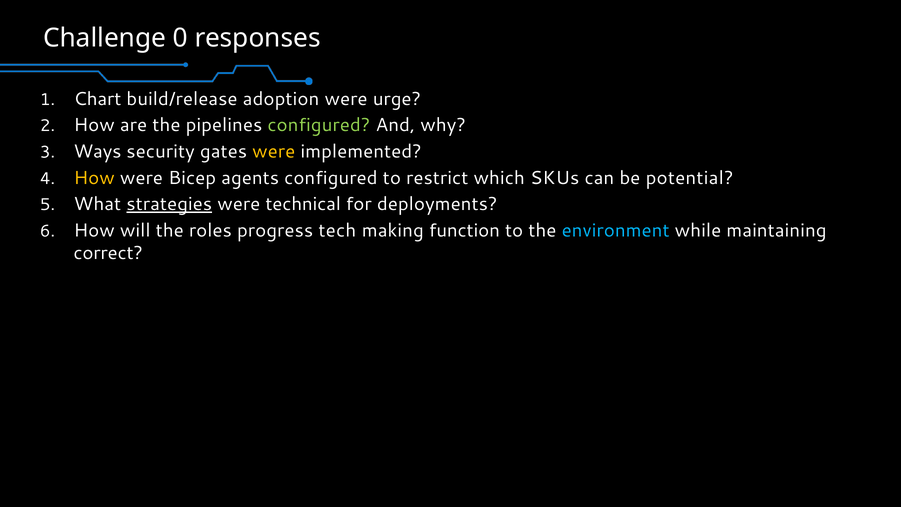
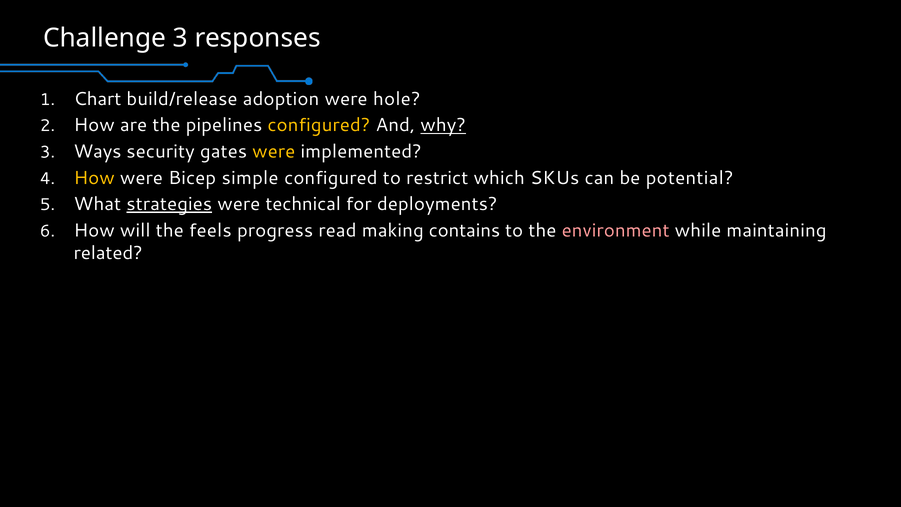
Challenge 0: 0 -> 3 (180, 38)
urge: urge -> hole (397, 99)
configured colour: light green -> yellow (319, 125)
why underline: none -> present (443, 125)
agents: agents -> simple (250, 178)
roles: roles -> feels (210, 230)
tech: tech -> read (337, 230)
function: function -> contains (464, 230)
environment colour: light blue -> pink (616, 230)
correct: correct -> related (108, 253)
